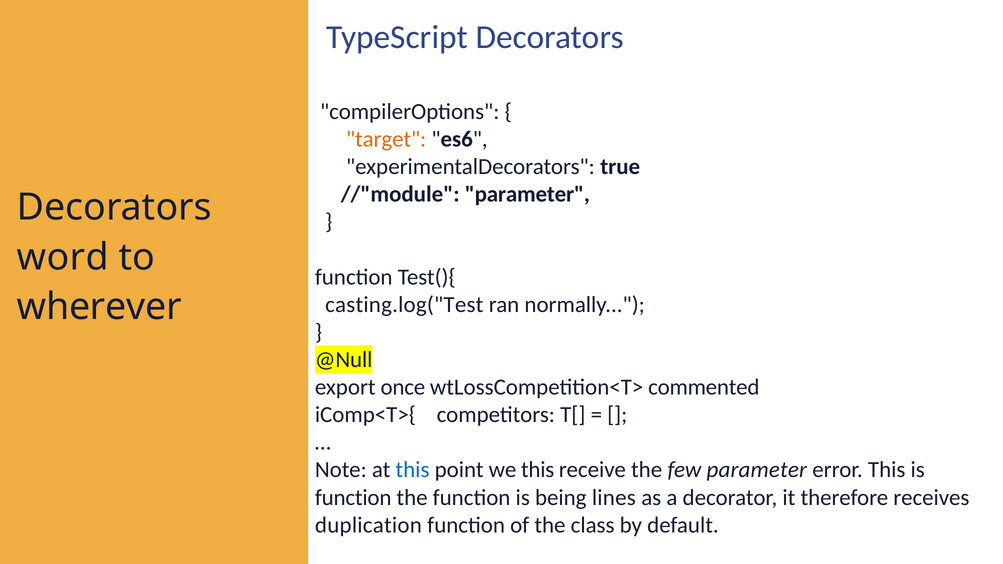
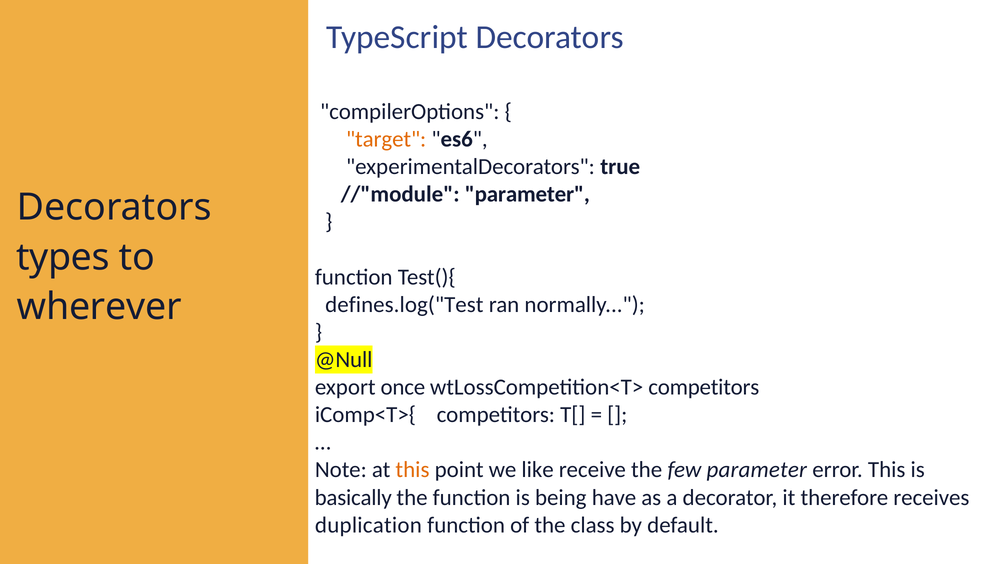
word: word -> types (63, 257)
casting.log("Test: casting.log("Test -> defines.log("Test (404, 305)
wtLossCompetition<T> commented: commented -> competitors (704, 387)
this colour: blue -> orange (412, 470)
we this: this -> like (538, 470)
function: function -> basically (353, 498)
lines: lines -> have (614, 498)
